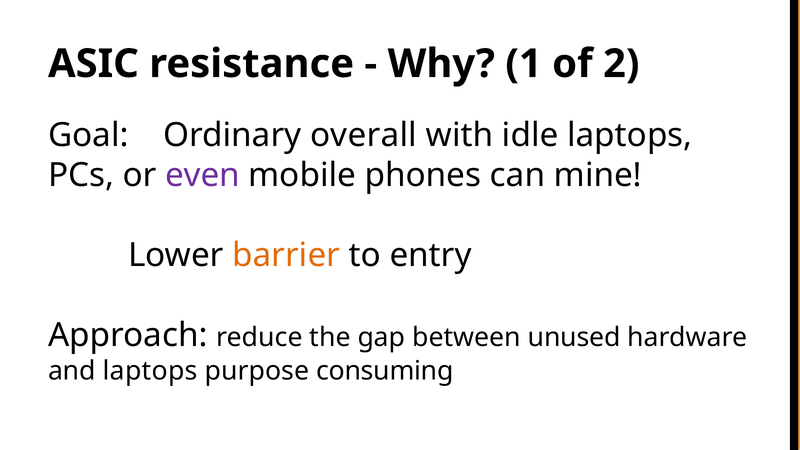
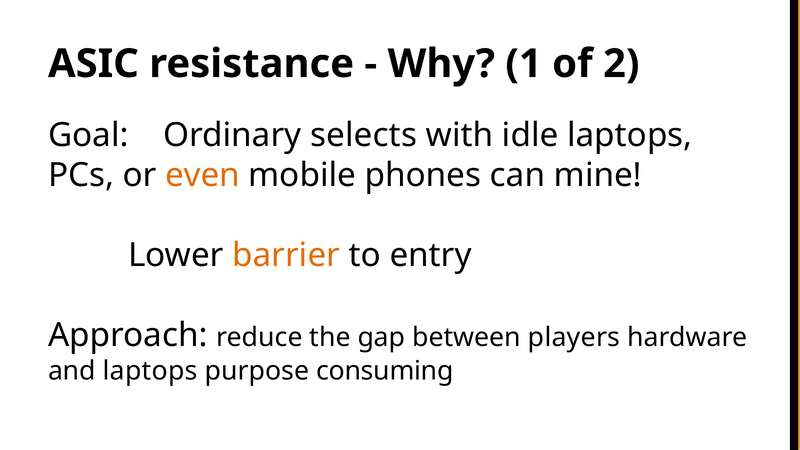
overall: overall -> selects (364, 135)
even colour: purple -> orange (203, 175)
unused: unused -> players (574, 338)
